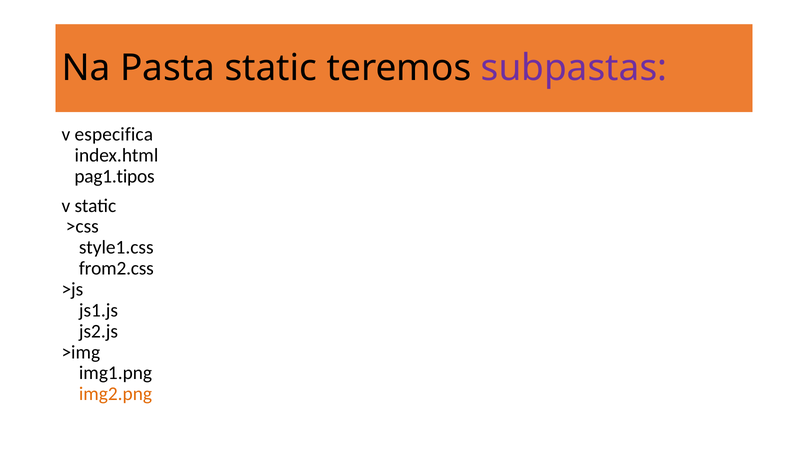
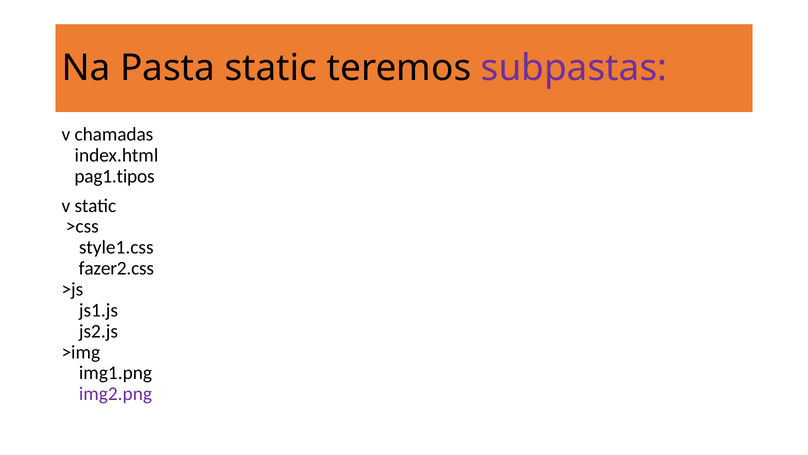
especifica: especifica -> chamadas (114, 134)
from2.css: from2.css -> fazer2.css (116, 268)
img2.png colour: orange -> purple (115, 394)
